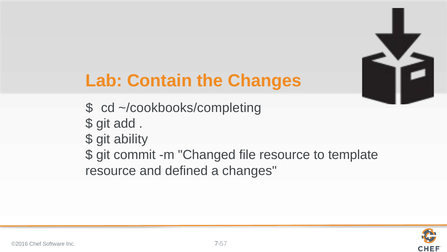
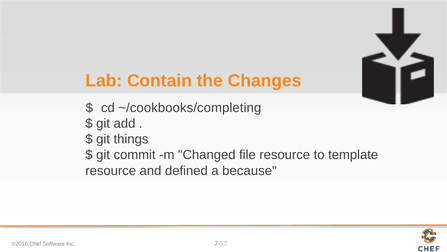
ability: ability -> things (131, 139)
a changes: changes -> because (250, 170)
